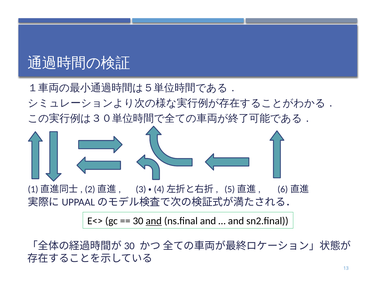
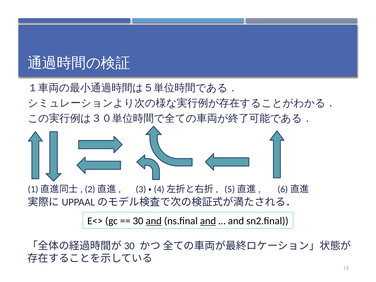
and underline: none -> present (208, 221)
